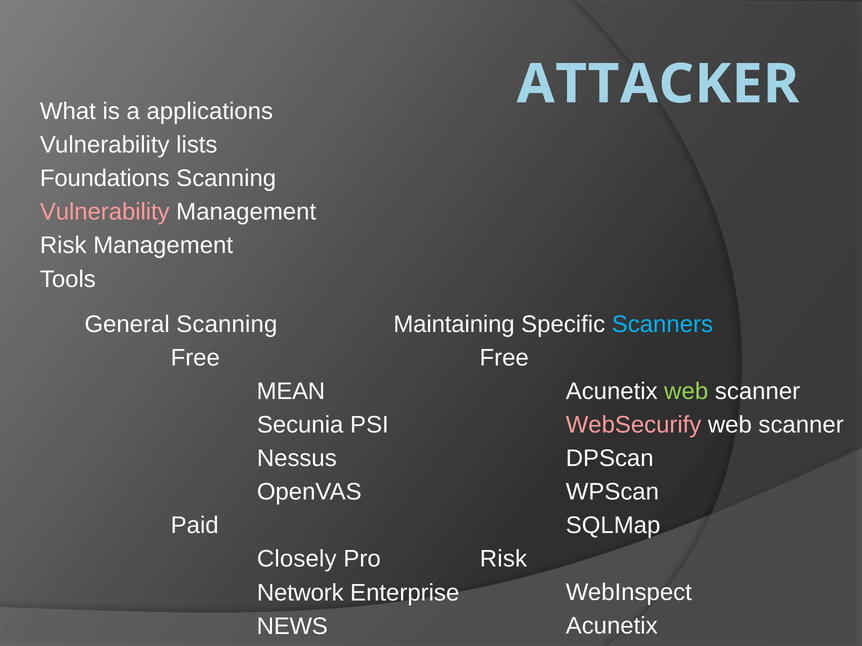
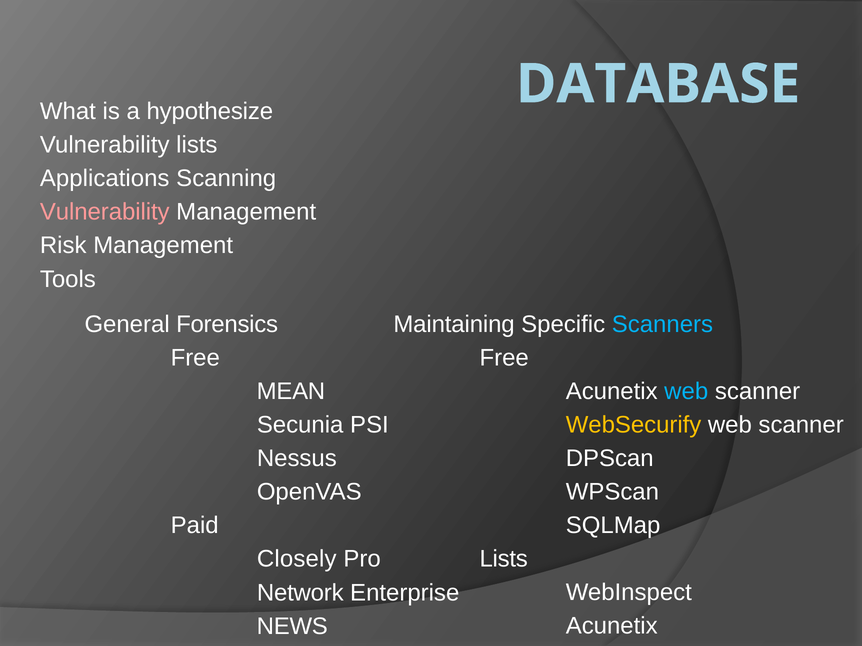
ATTACKER: ATTACKER -> DATABASE (658, 84)
applications: applications -> hypothesize (210, 112)
Foundations: Foundations -> Applications (105, 179)
General Scanning: Scanning -> Forensics (227, 325)
web colour: light green -> light blue (686, 392)
WebSecurify colour: pink -> yellow (634, 425)
Risk: Risk -> Lists (504, 559)
